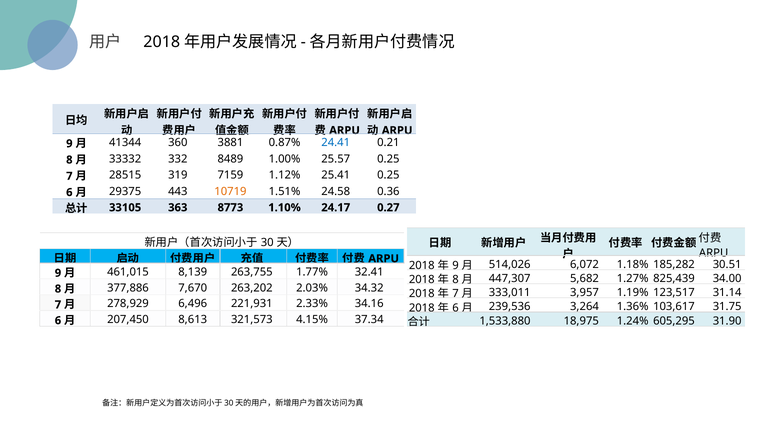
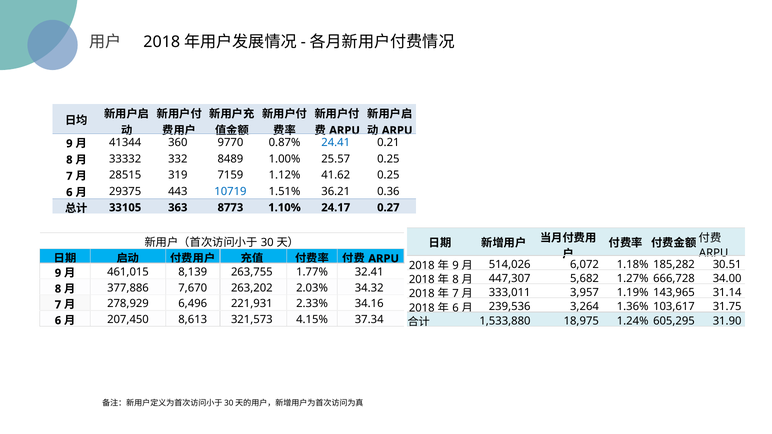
3881: 3881 -> 9770 (230, 143)
25.41: 25.41 -> 41.62 (336, 175)
10719 colour: orange -> blue (230, 192)
24.58: 24.58 -> 36.21 (336, 192)
825,439: 825,439 -> 666,728 (674, 279)
123,517: 123,517 -> 143,965 (674, 293)
